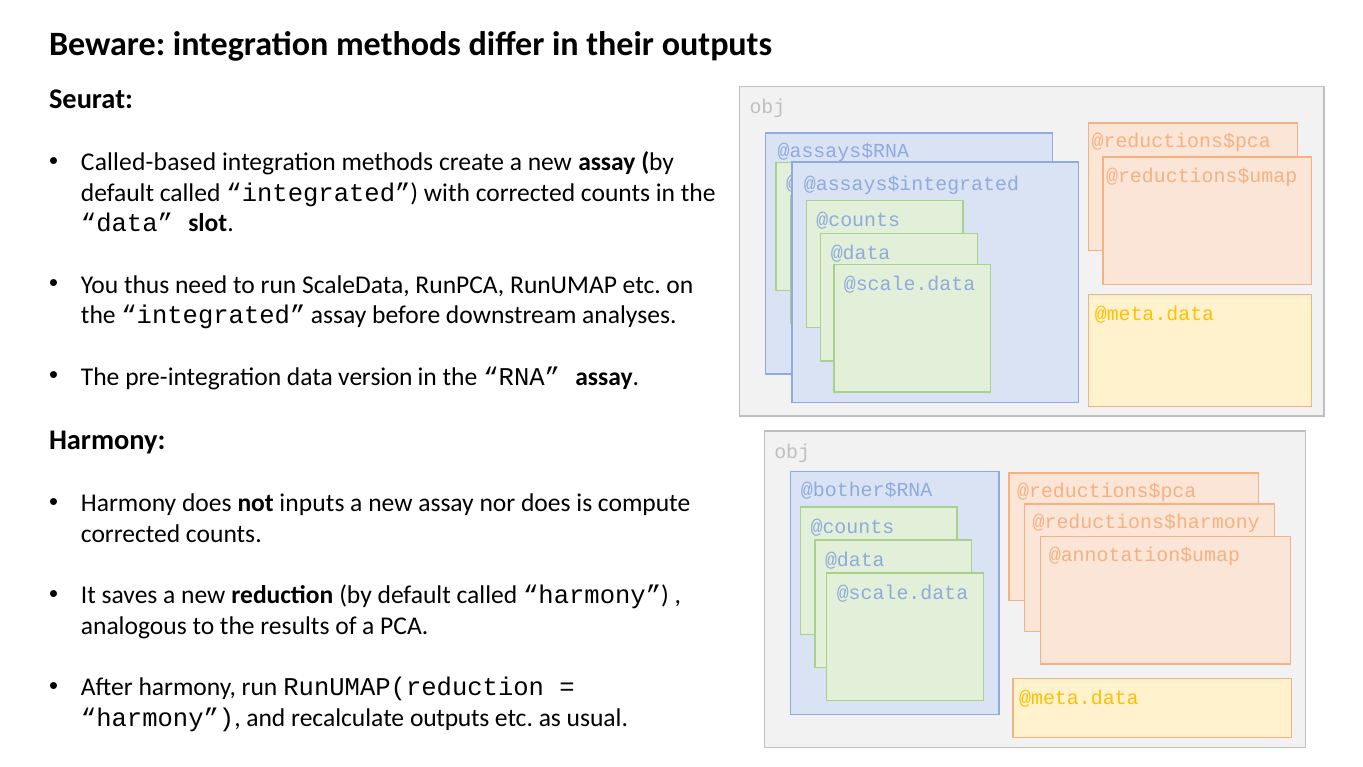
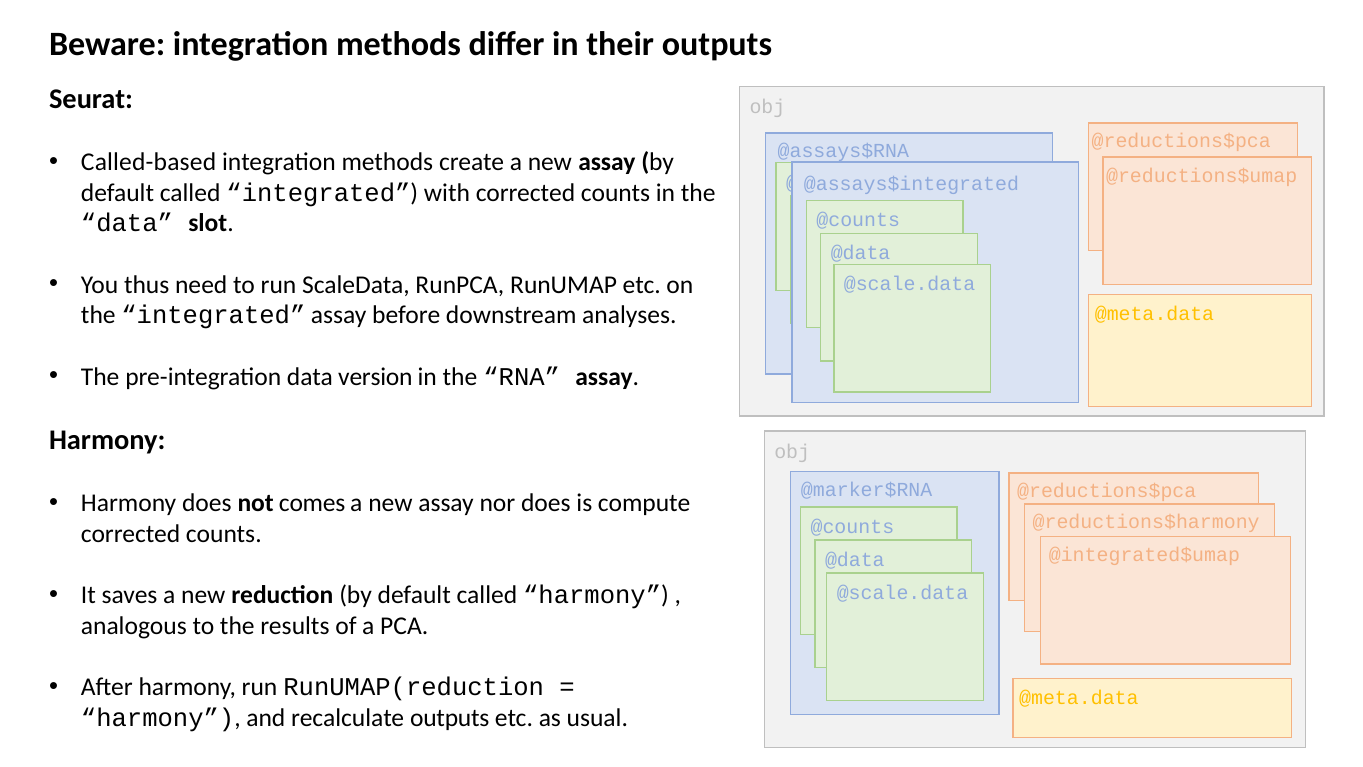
@bother$RNA: @bother$RNA -> @marker$RNA (867, 490)
inputs: inputs -> comes (312, 503)
@annotation$umap: @annotation$umap -> @integrated$umap (1144, 555)
